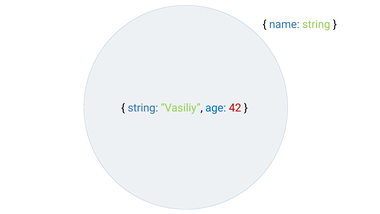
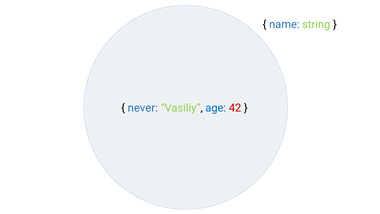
string: string -> never (143, 108)
